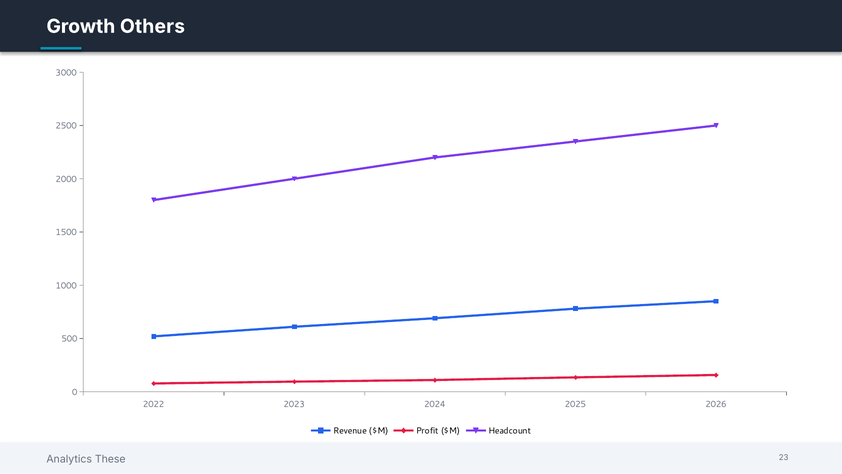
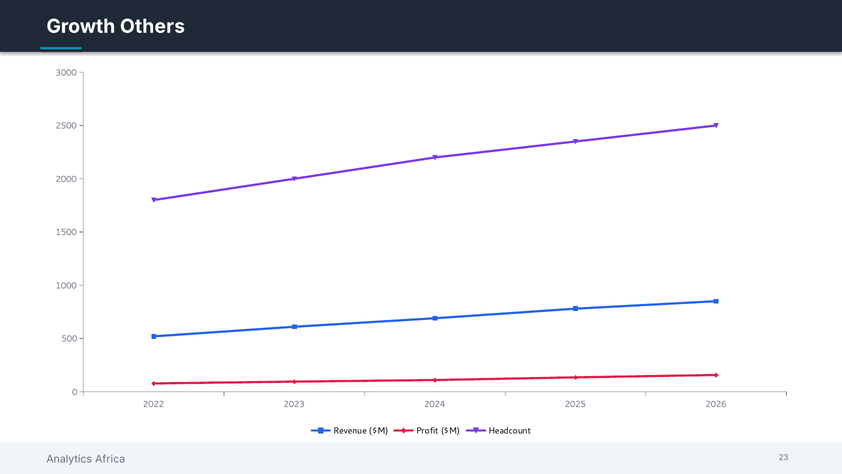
These: These -> Africa (110, 459)
